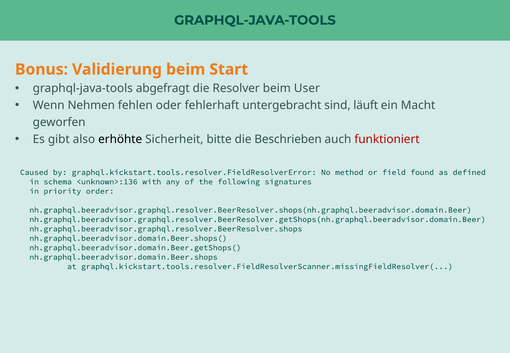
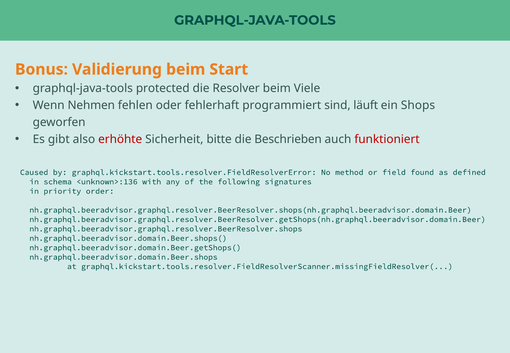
abgefragt: abgefragt -> protected (163, 88)
User: User -> Viele (307, 88)
untergebracht: untergebracht -> programmiert (282, 105)
Macht: Macht -> Shops (418, 105)
erhöhte colour: black -> red (120, 139)
